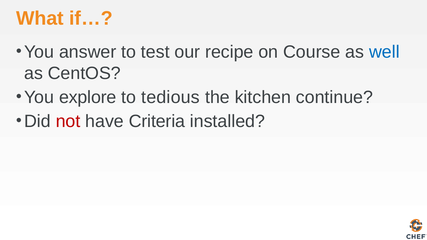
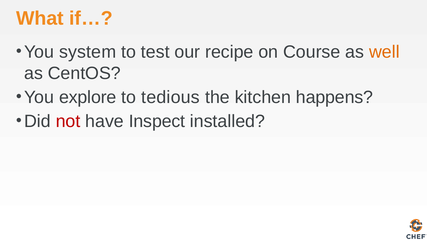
answer: answer -> system (88, 52)
well colour: blue -> orange (384, 52)
continue: continue -> happens (335, 97)
Criteria: Criteria -> Inspect (157, 121)
